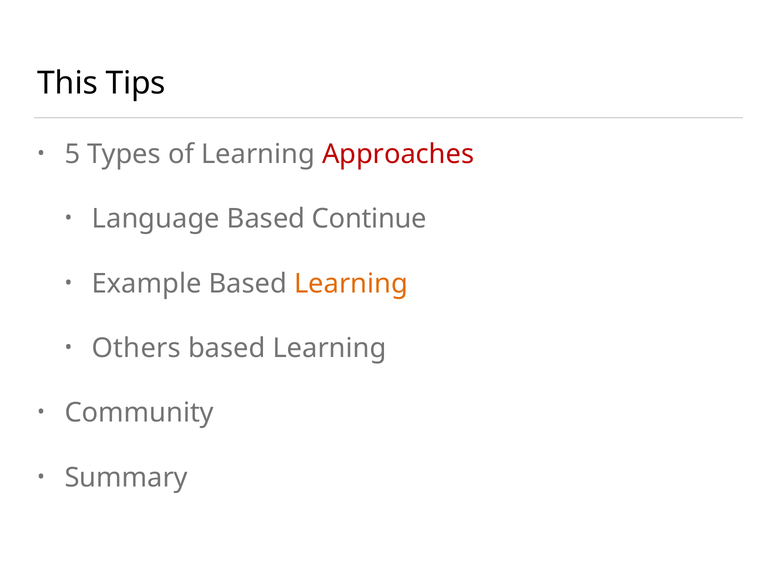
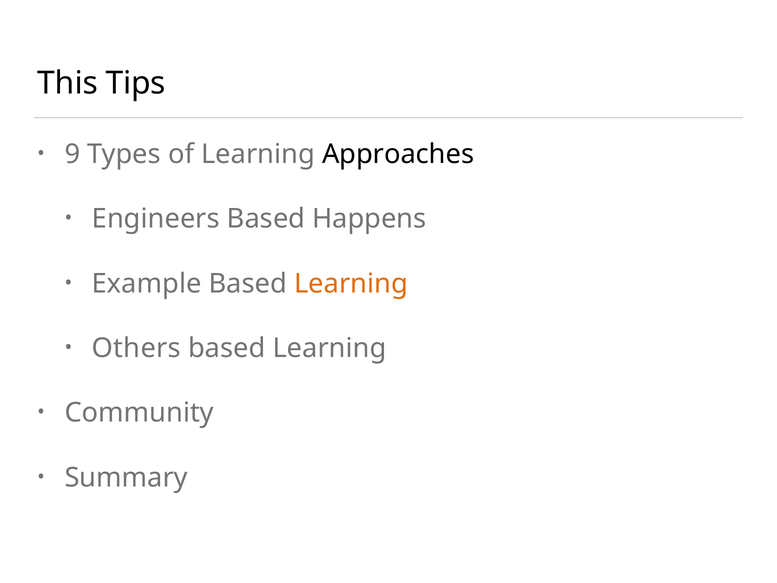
5: 5 -> 9 (72, 154)
Approaches colour: red -> black (398, 154)
Language: Language -> Engineers (156, 219)
Continue: Continue -> Happens (369, 219)
